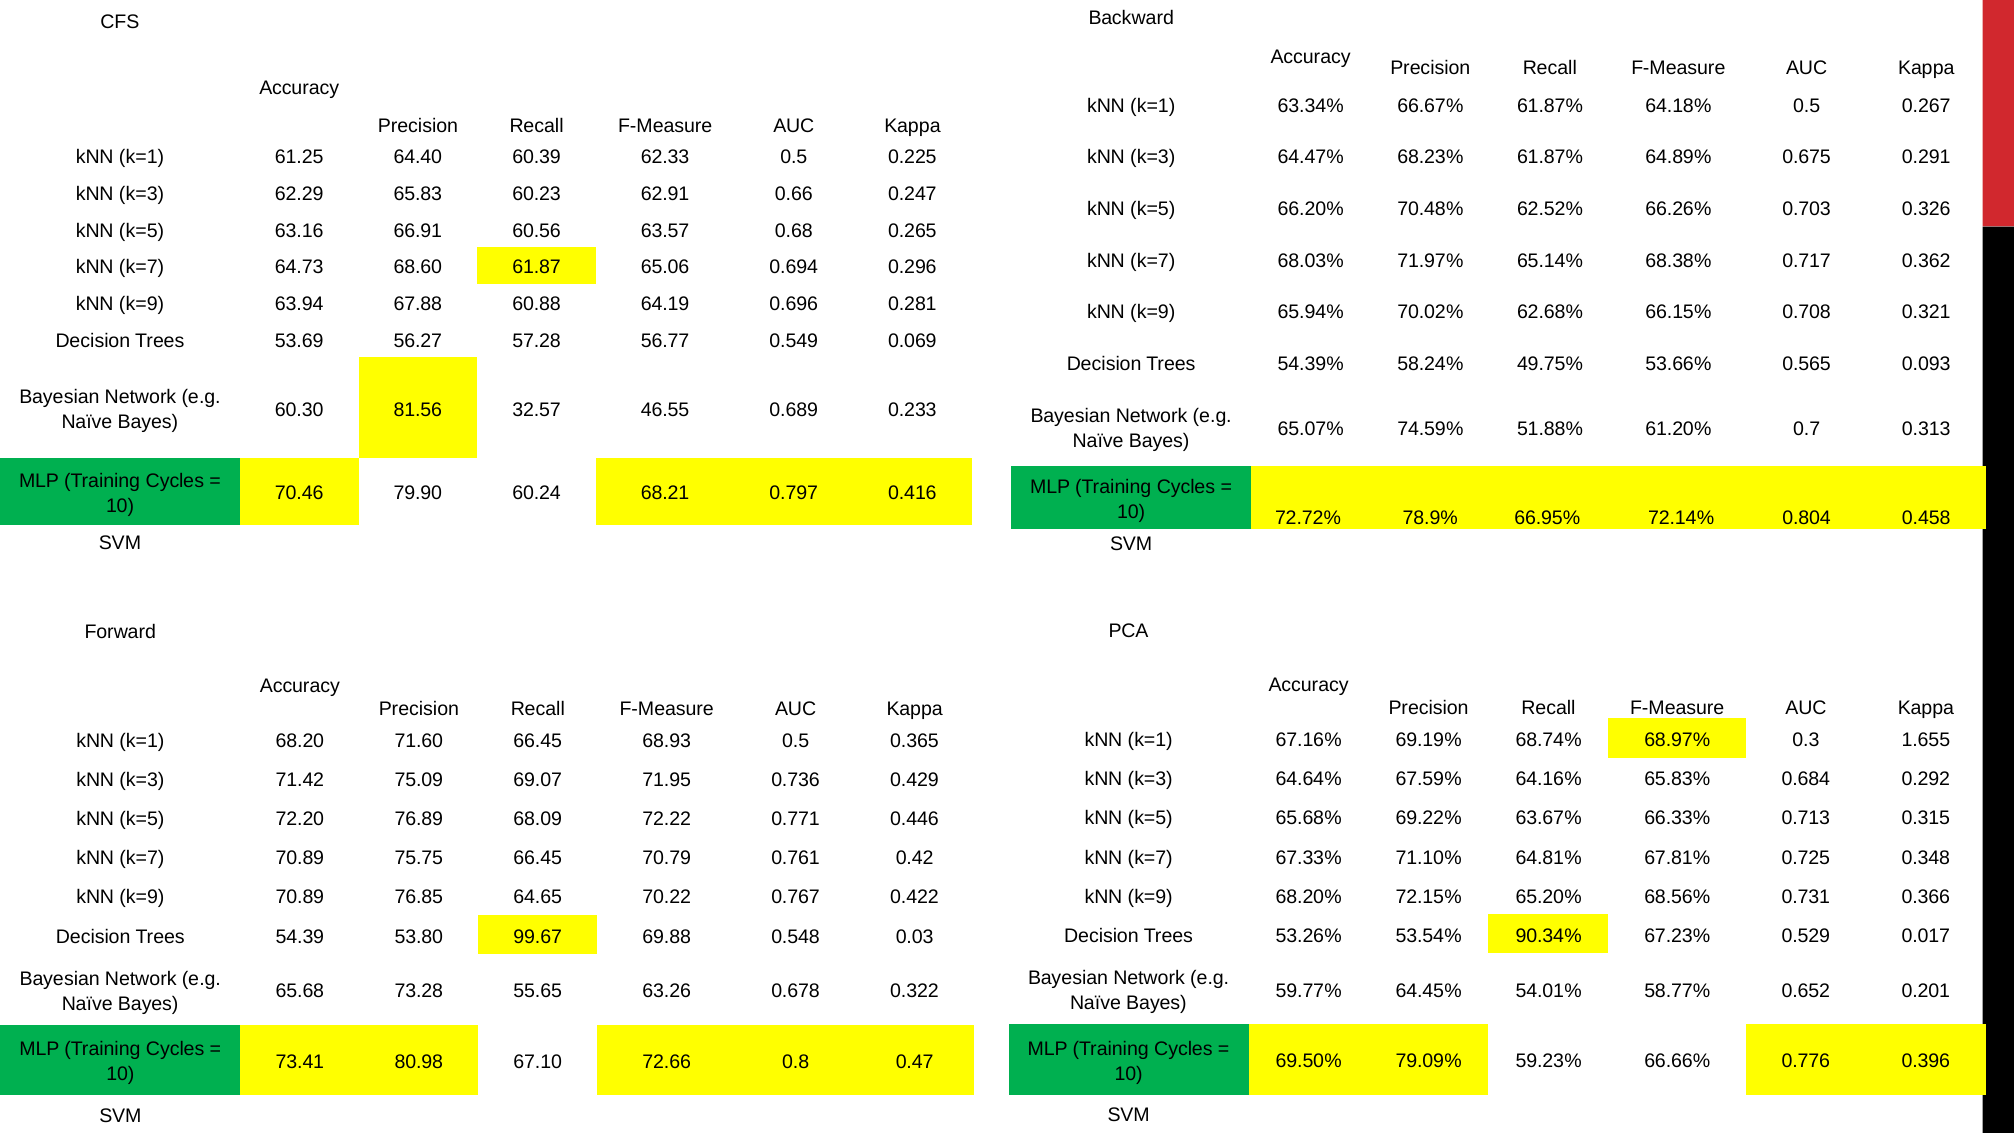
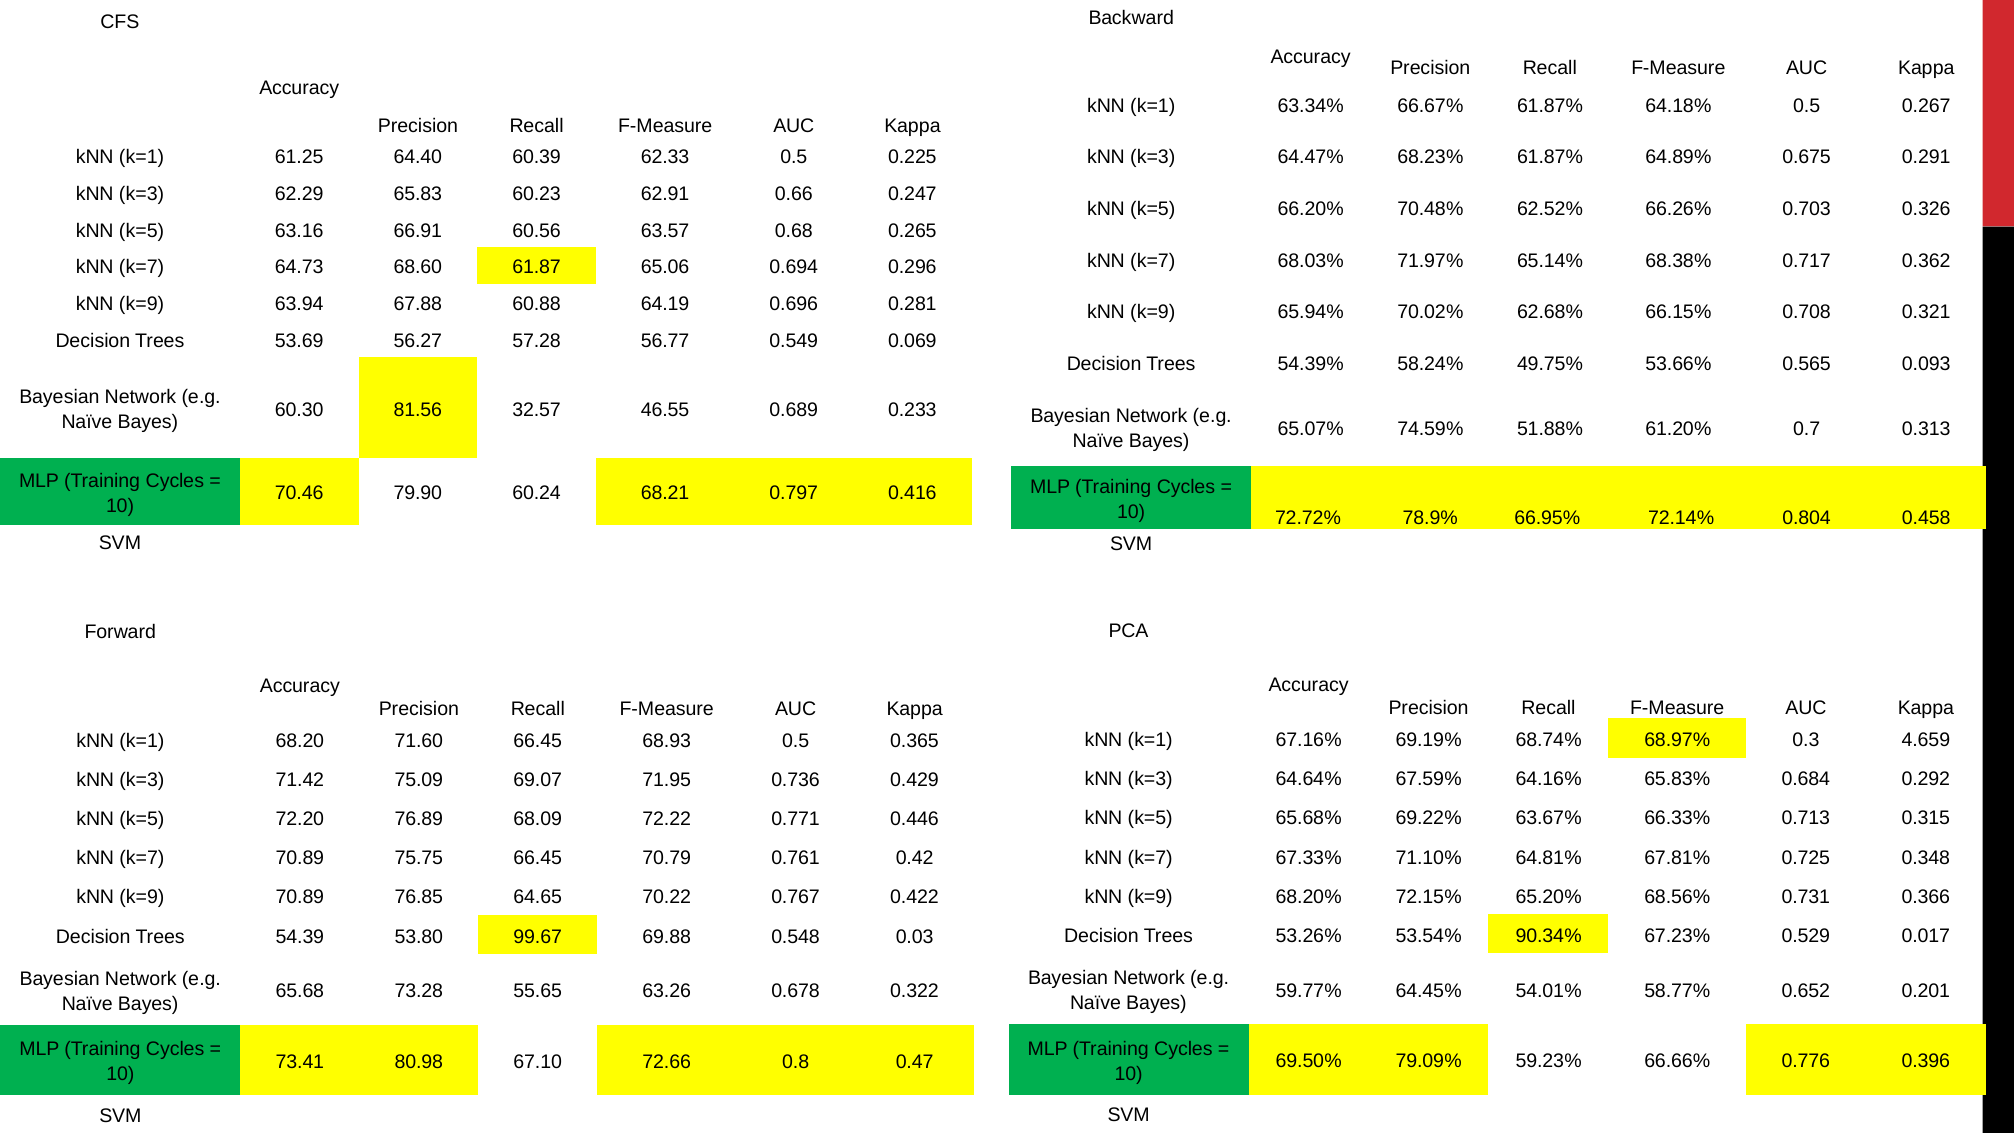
1.655: 1.655 -> 4.659 (1926, 740)
